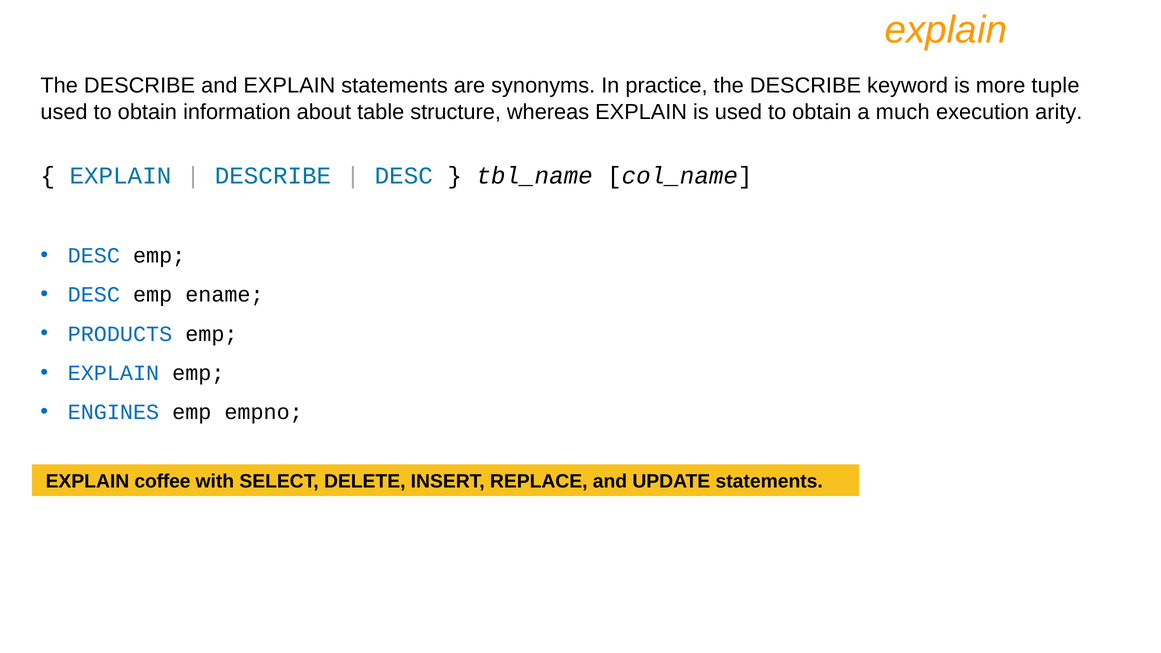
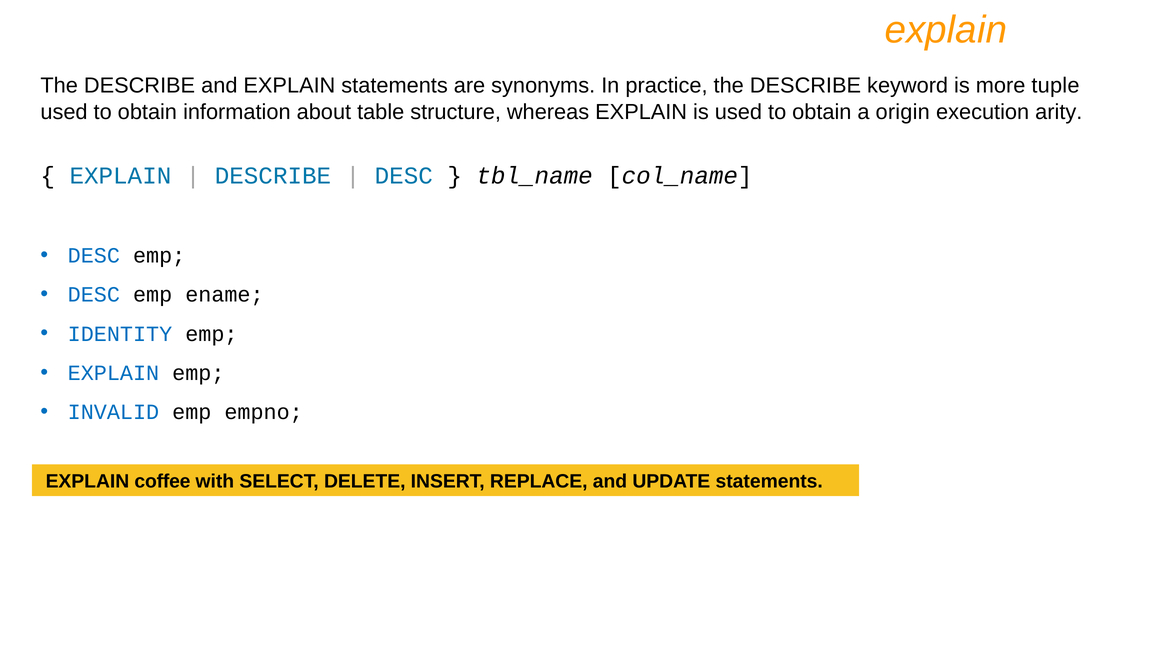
much: much -> origin (903, 112)
PRODUCTS: PRODUCTS -> IDENTITY (120, 334)
ENGINES: ENGINES -> INVALID (113, 412)
